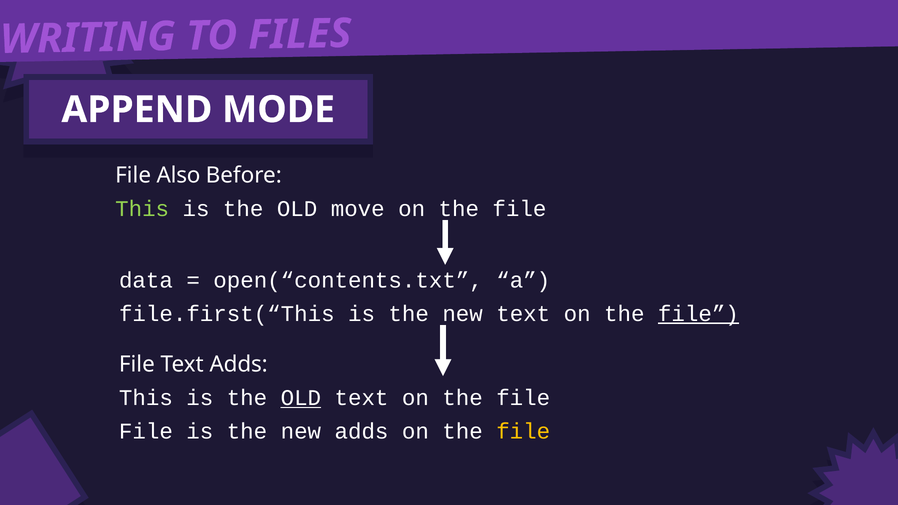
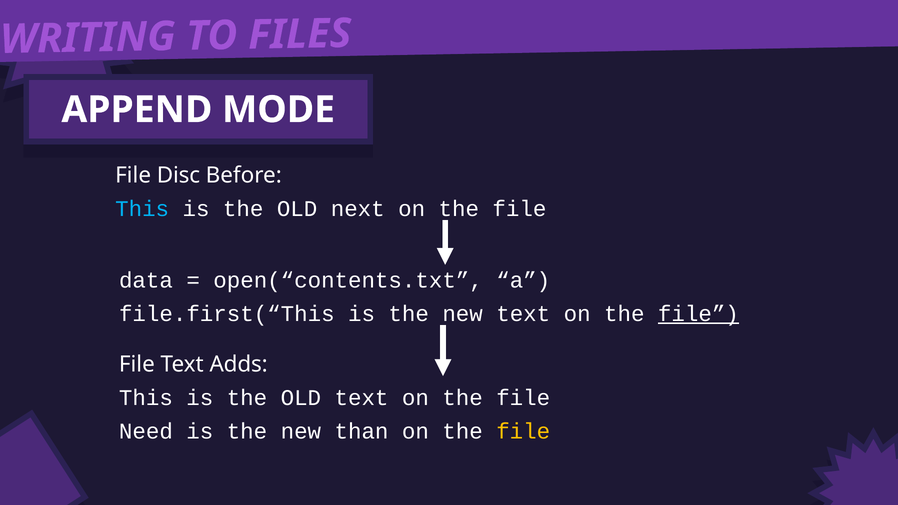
Also: Also -> Disc (178, 175)
This colour: light green -> light blue (142, 209)
move: move -> next (358, 209)
OLD underline: present -> none (301, 398)
File: File -> Need (146, 432)
new adds: adds -> than (362, 432)
